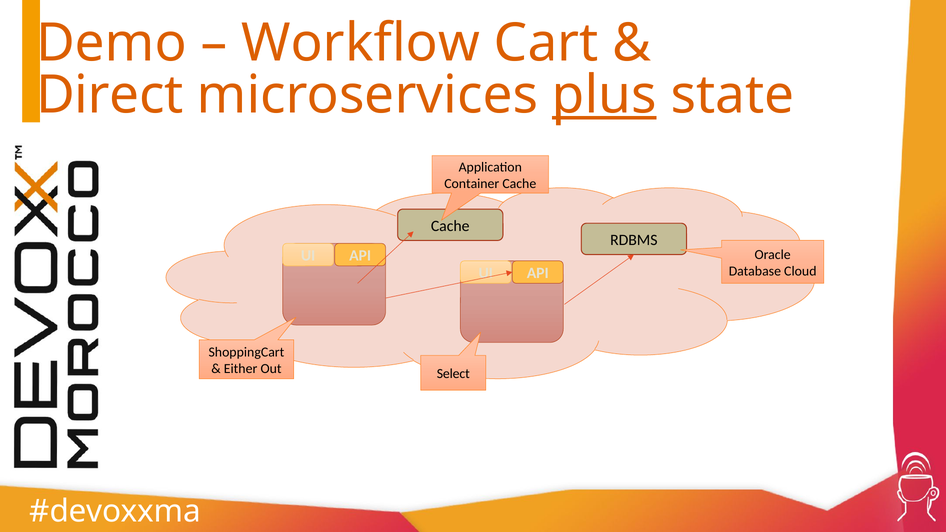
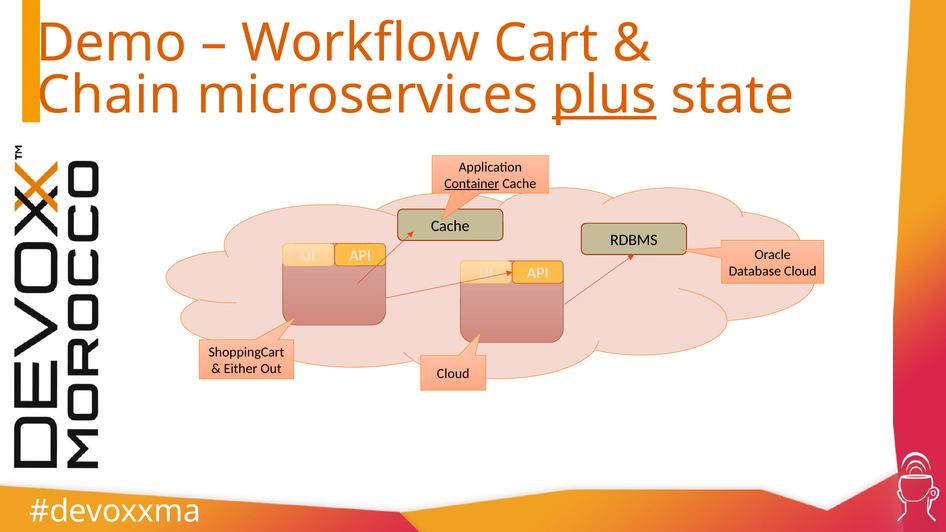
Direct: Direct -> Chain (109, 95)
Container underline: none -> present (472, 184)
Select: Select -> Cloud (453, 374)
